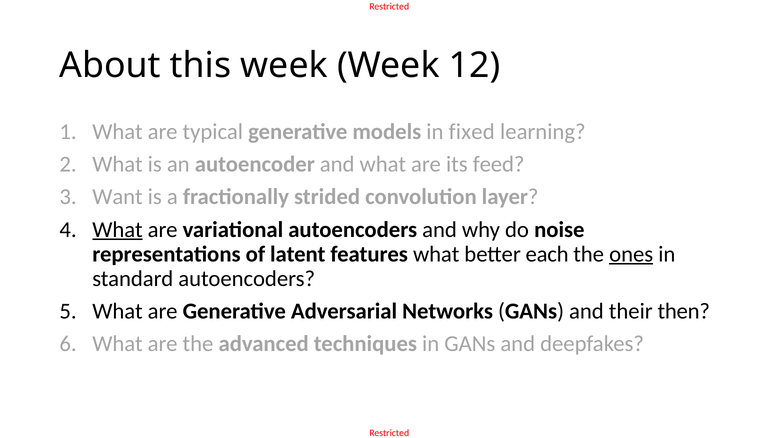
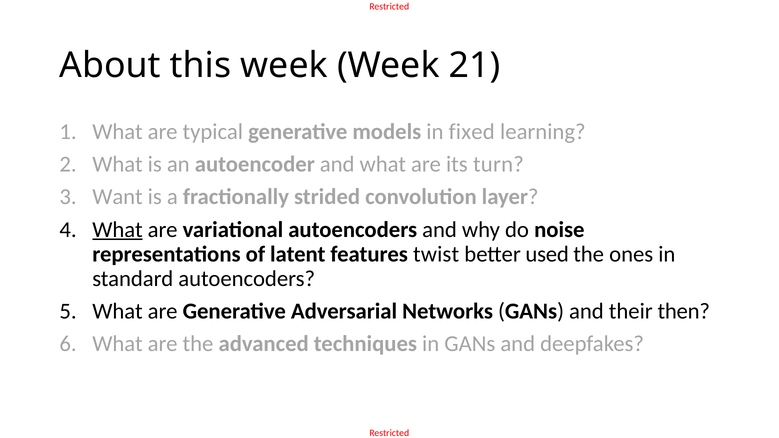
12: 12 -> 21 (475, 65)
feed: feed -> turn (498, 164)
features what: what -> twist (436, 254)
each: each -> used (547, 254)
ones underline: present -> none (631, 254)
